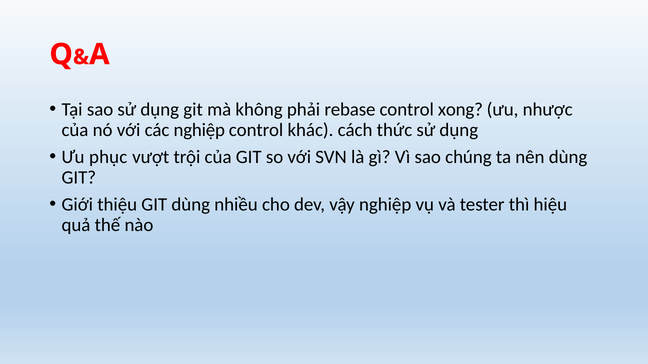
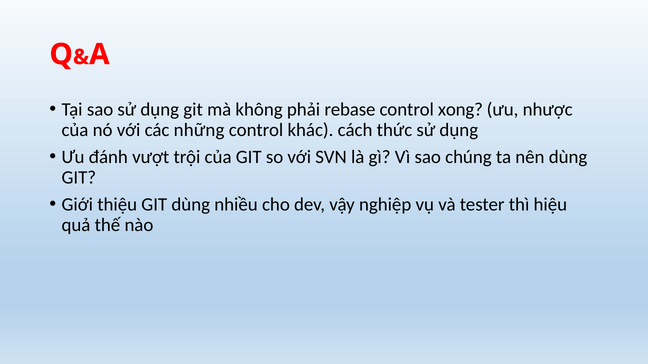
các nghiệp: nghiệp -> những (199, 130)
phục: phục -> đánh (108, 157)
